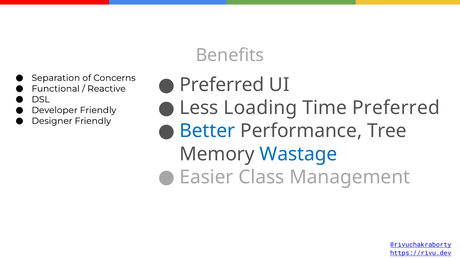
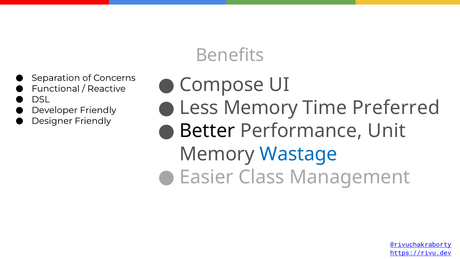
Preferred: Preferred -> Compose (222, 85)
Less Loading: Loading -> Memory (261, 108)
Better colour: blue -> black (207, 131)
Tree: Tree -> Unit (387, 131)
